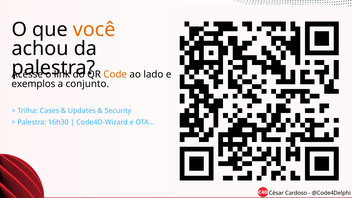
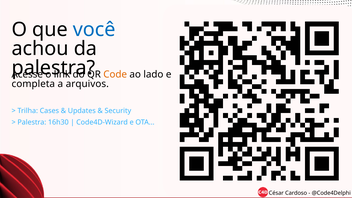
você colour: orange -> blue (94, 30)
exemplos: exemplos -> completa (33, 84)
conjunto: conjunto -> arquivos (87, 84)
